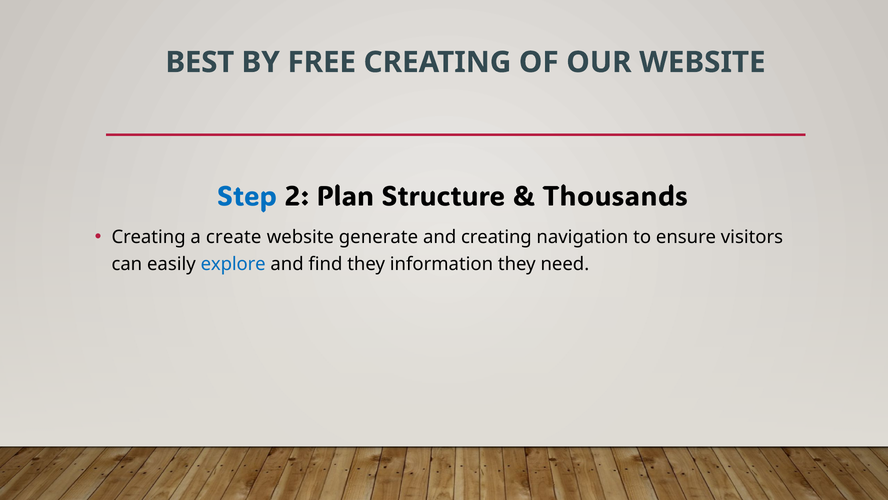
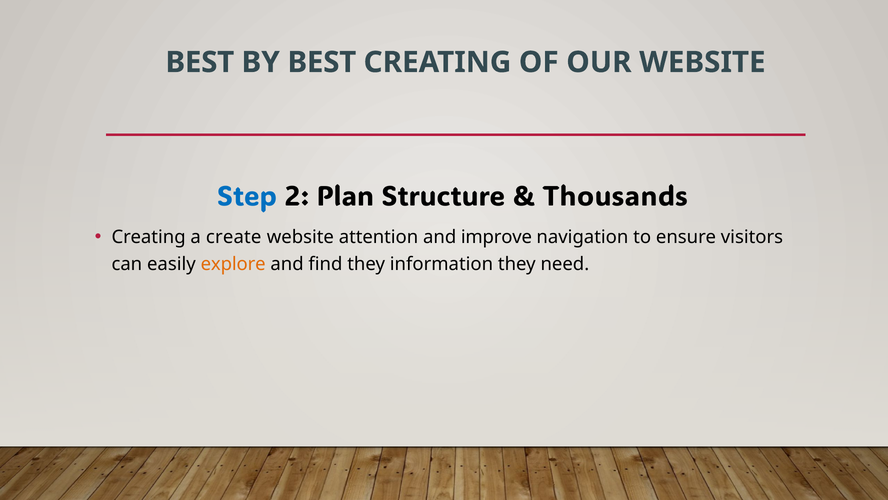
BY FREE: FREE -> BEST (322, 62)
generate: generate -> attention (379, 237)
and creating: creating -> improve (496, 237)
explore colour: blue -> orange (233, 264)
